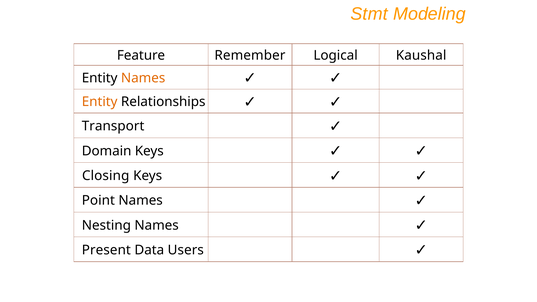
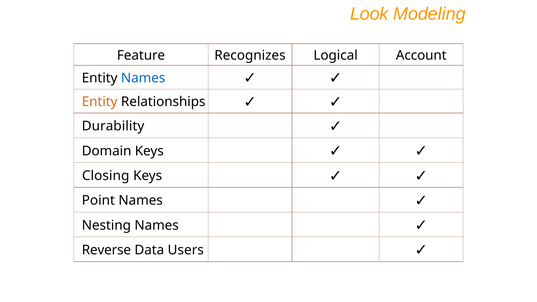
Stmt: Stmt -> Look (369, 14)
Remember: Remember -> Recognizes (250, 55)
Kaushal: Kaushal -> Account (421, 55)
Names colour: orange -> blue (143, 78)
Transport: Transport -> Durability (113, 126)
Present: Present -> Reverse (106, 250)
